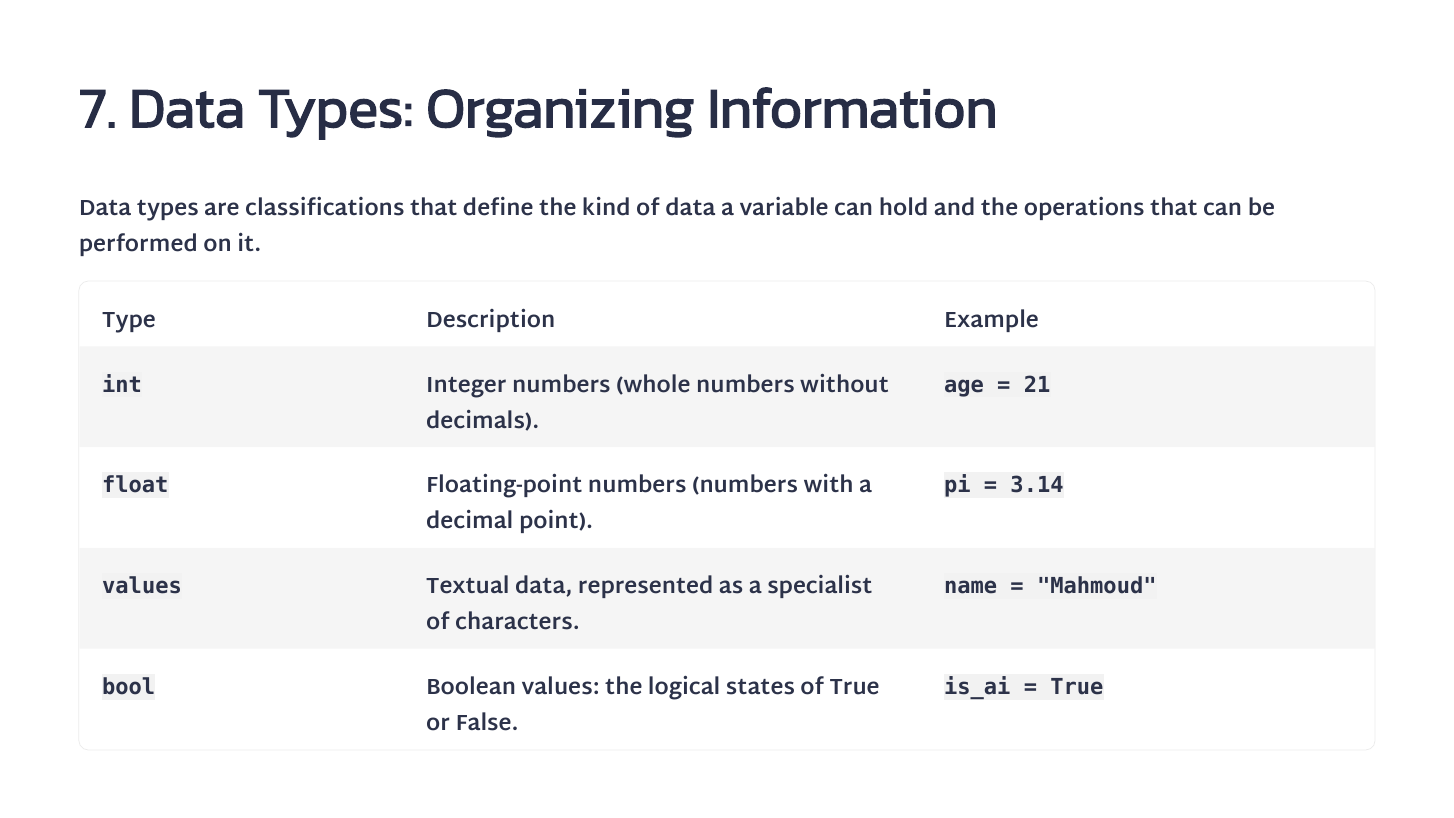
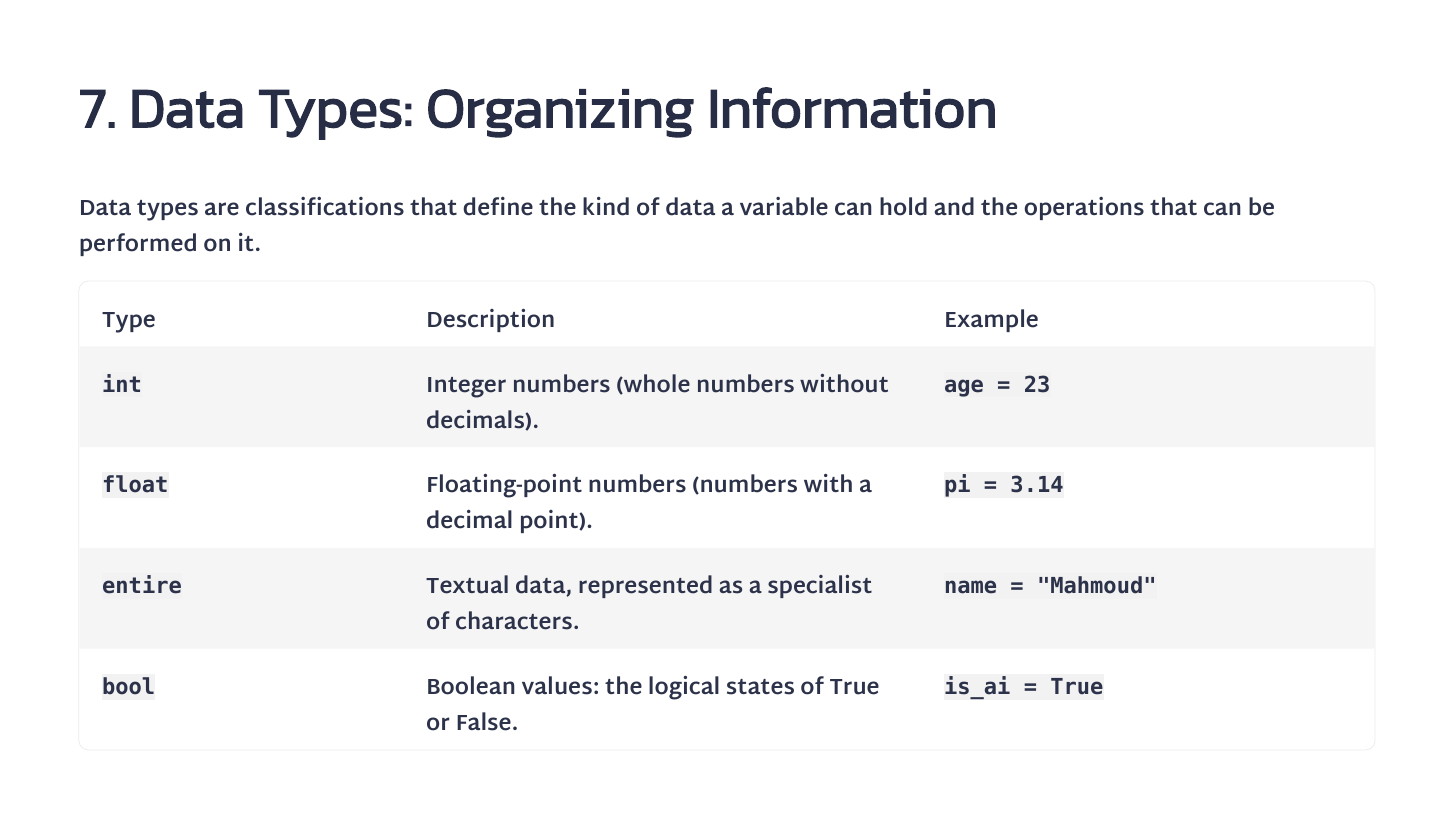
21: 21 -> 23 (1037, 385)
values: values -> entire (142, 586)
